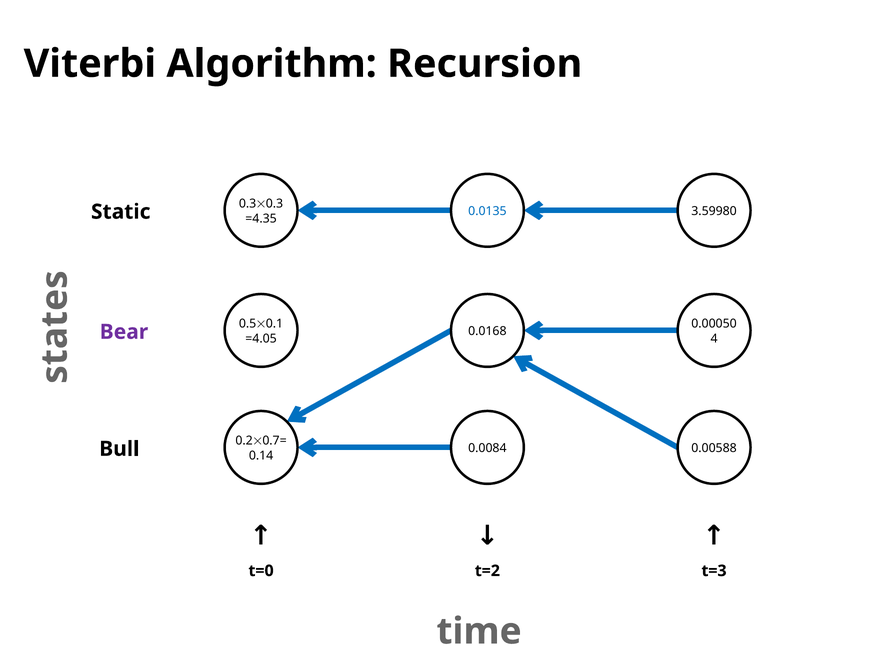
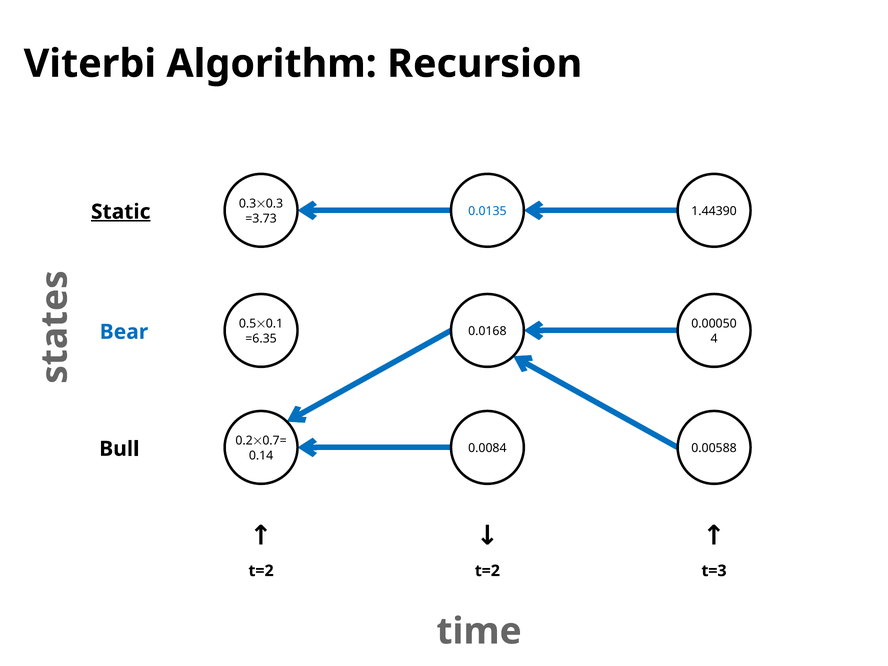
3.59980: 3.59980 -> 1.44390 (714, 211)
Static underline: none -> present (121, 212)
=4.35: =4.35 -> =3.73 (261, 219)
Bear colour: purple -> blue (124, 332)
=4.05: =4.05 -> =6.35 (261, 339)
t=0: t=0 -> t=2 (261, 571)
